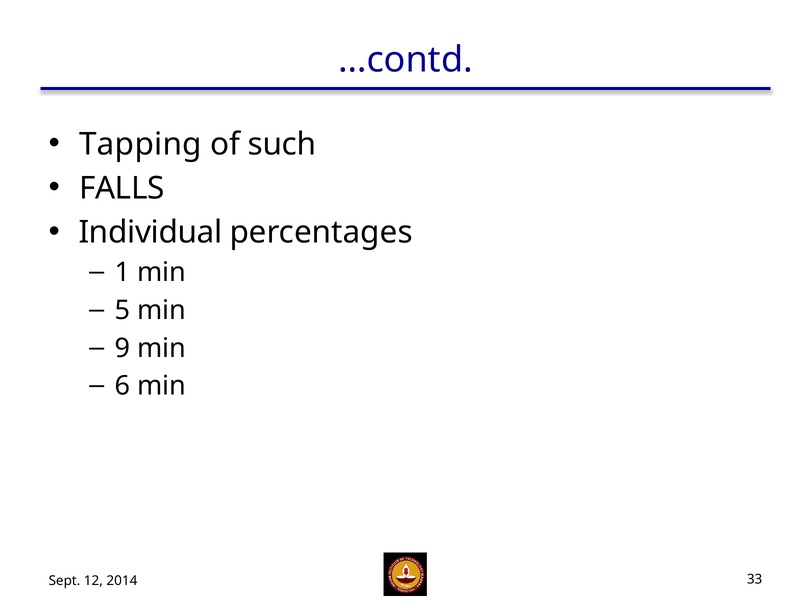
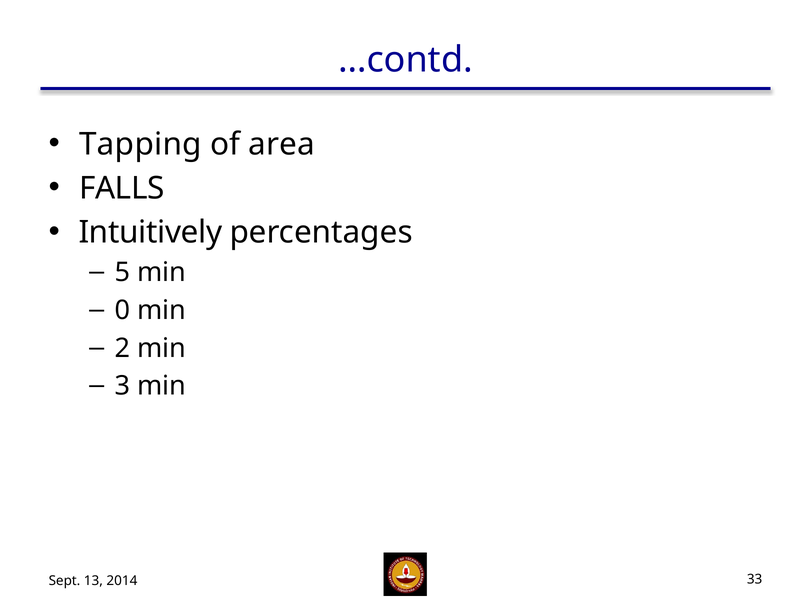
such: such -> area (282, 144)
Individual: Individual -> Intuitively (150, 232)
1: 1 -> 5 (122, 273)
5: 5 -> 0 (122, 311)
9: 9 -> 2 (122, 348)
6: 6 -> 3 (122, 386)
12: 12 -> 13 (93, 581)
